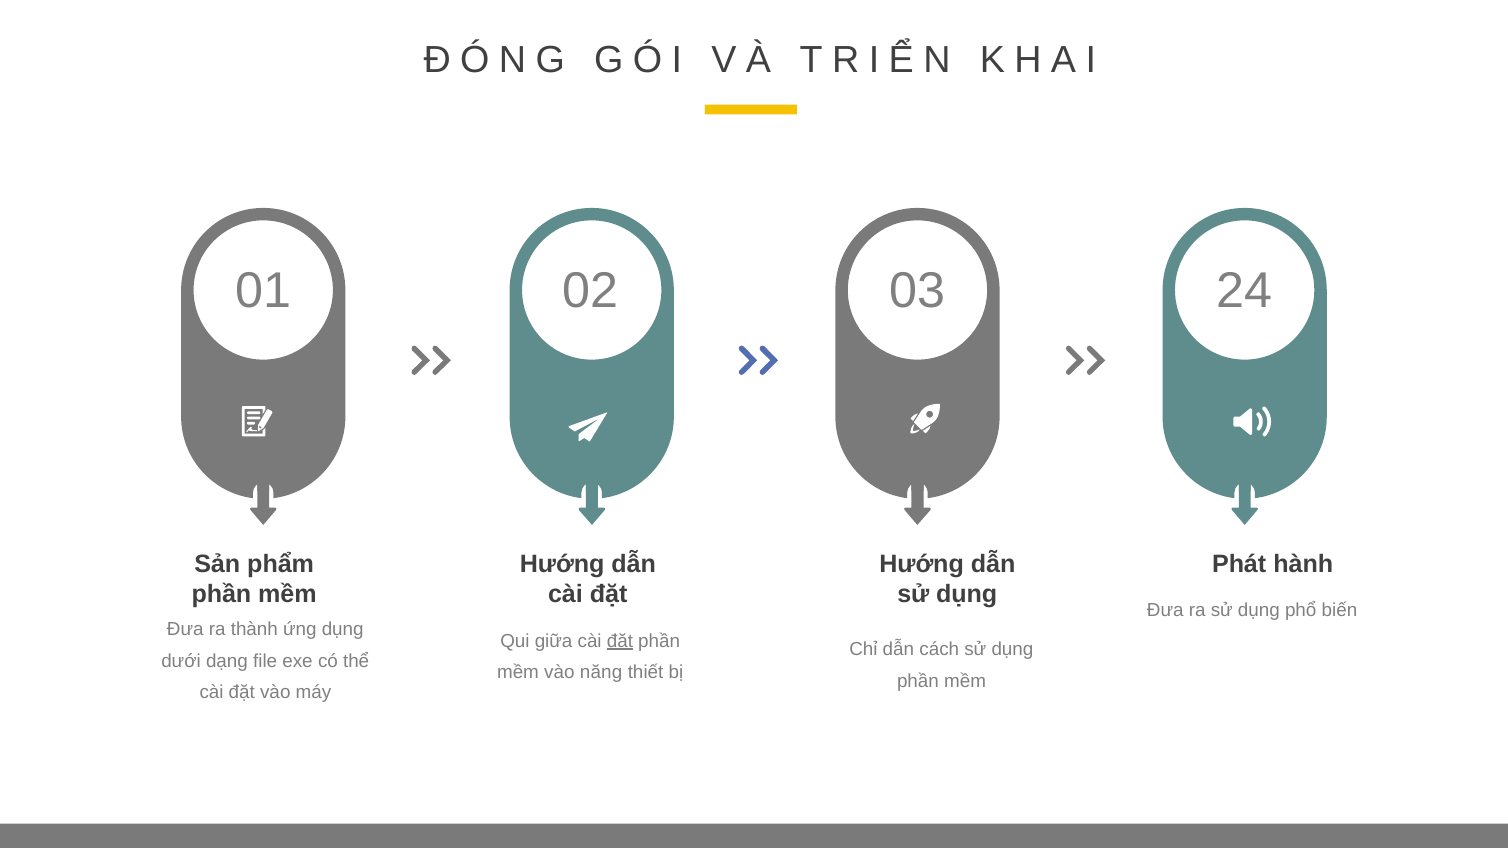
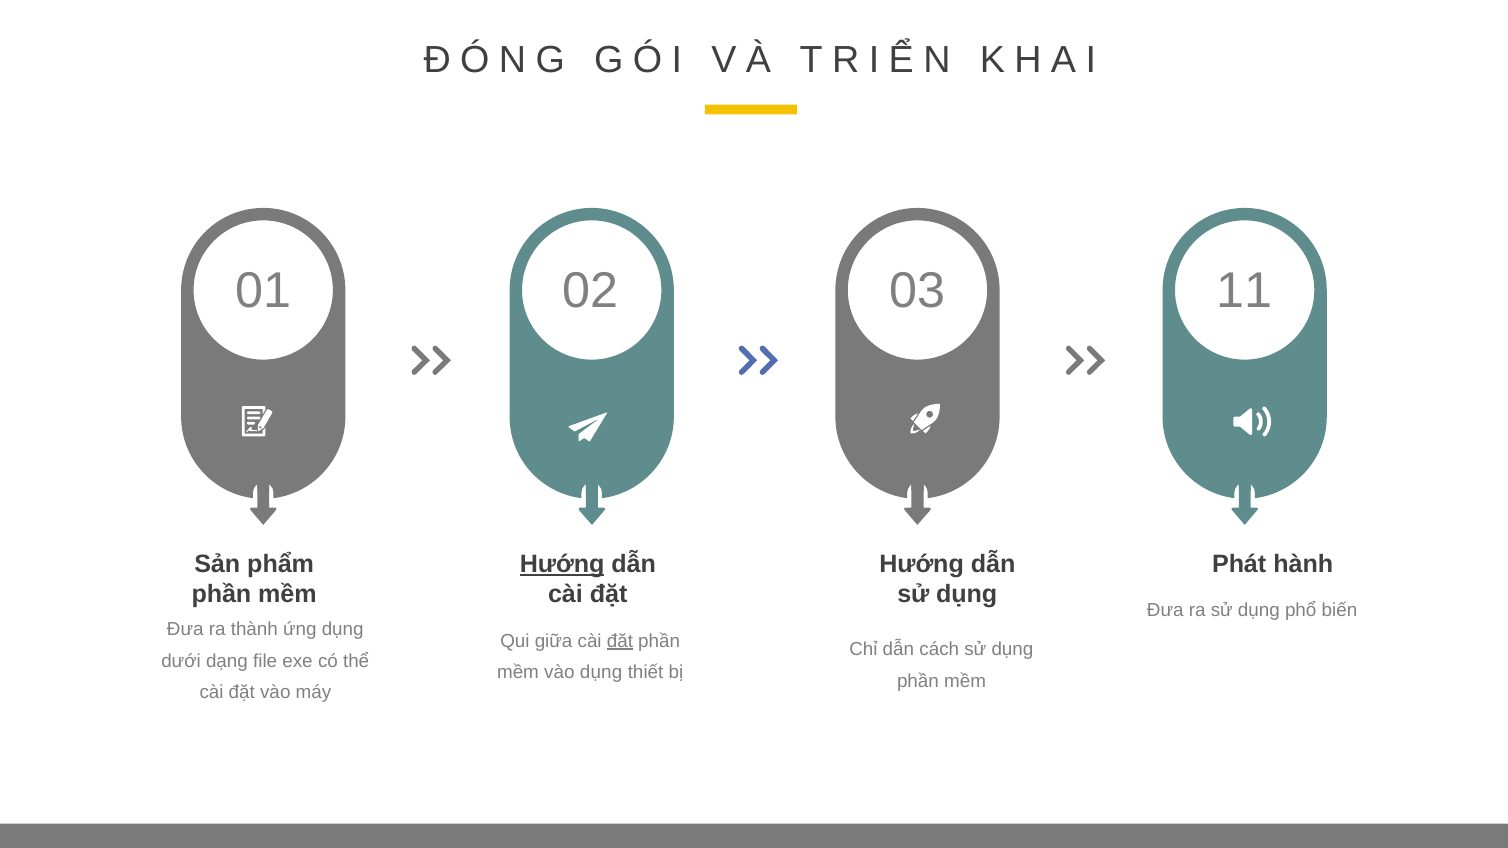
24: 24 -> 11 (1245, 291)
Hướng underline: none -> present (562, 564)
vào năng: năng -> dụng (601, 673)
